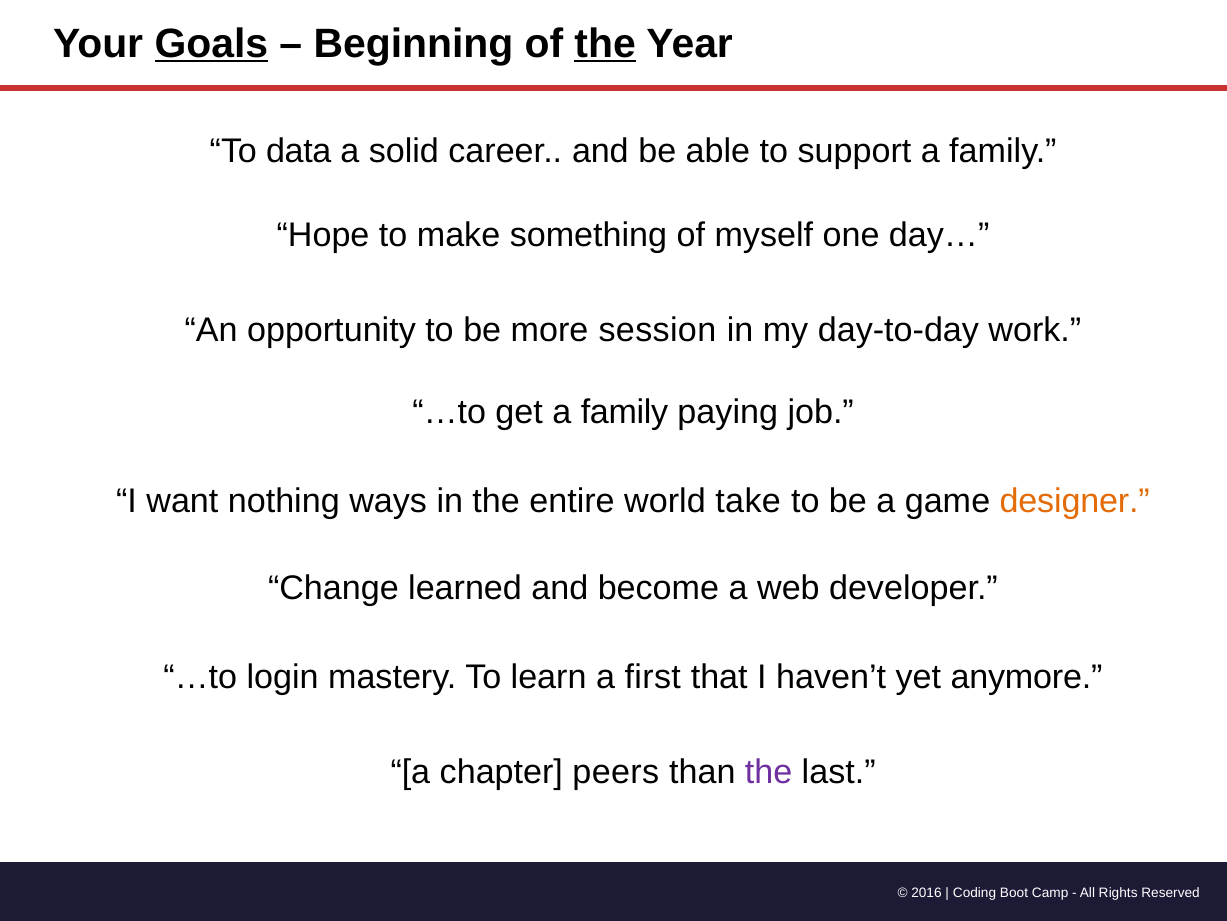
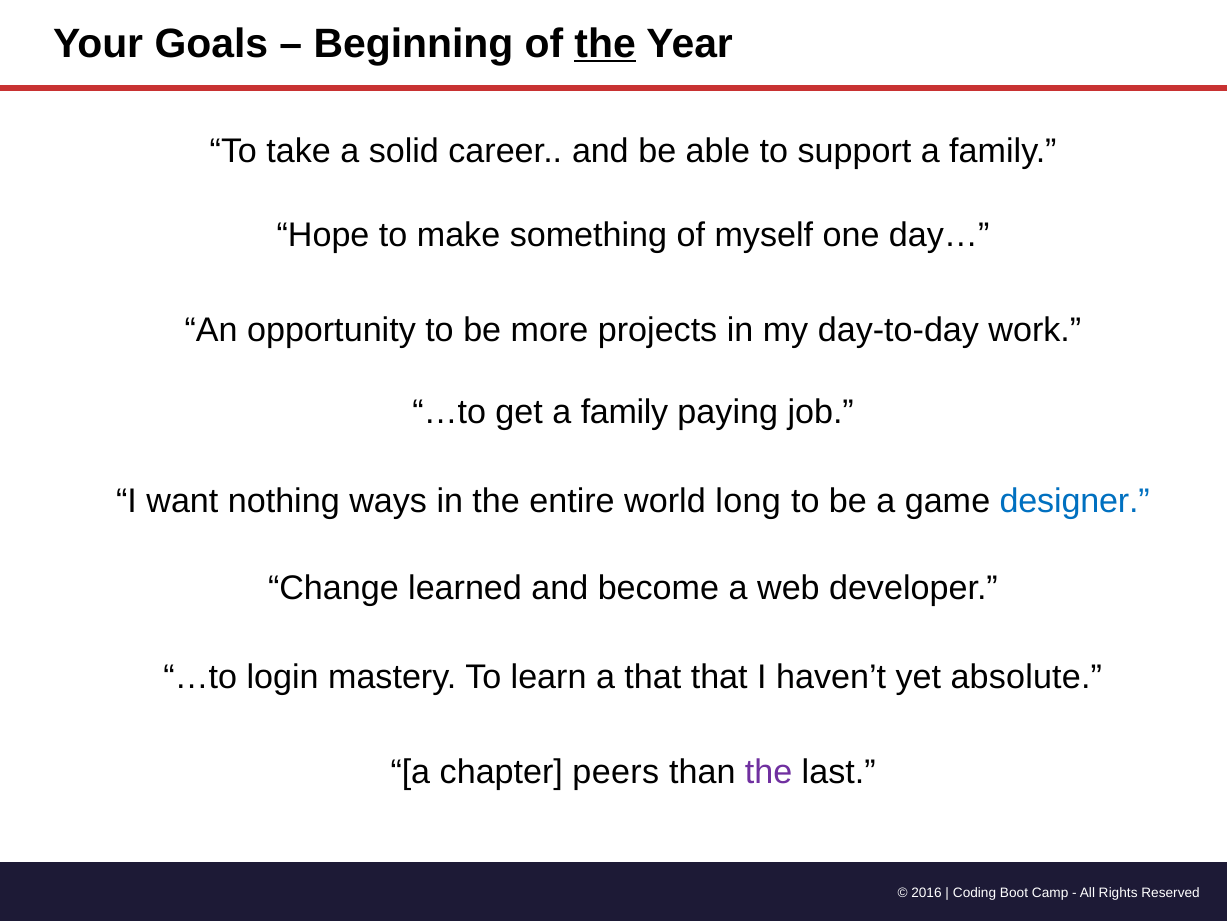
Goals underline: present -> none (211, 44)
data: data -> take (299, 151)
session: session -> projects (658, 330)
take: take -> long (748, 500)
designer colour: orange -> blue (1075, 500)
a first: first -> that (653, 677)
anymore: anymore -> absolute (1026, 677)
